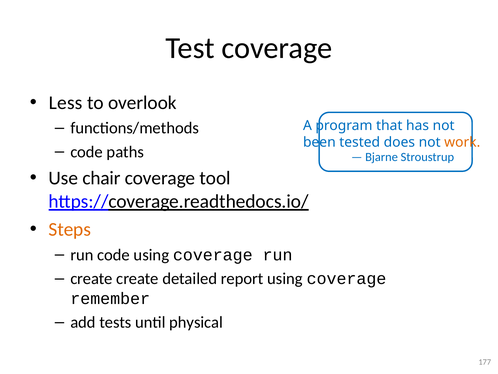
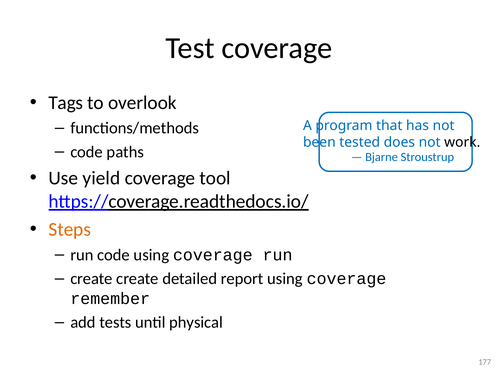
Less: Less -> Tags (66, 103)
work colour: orange -> black (462, 142)
chair: chair -> yield (101, 178)
